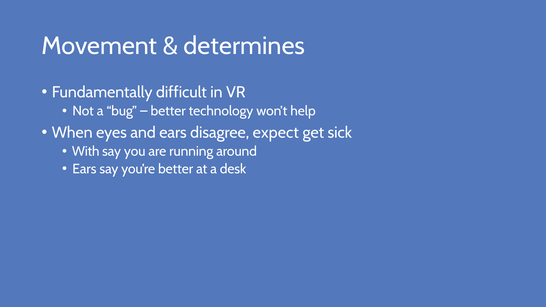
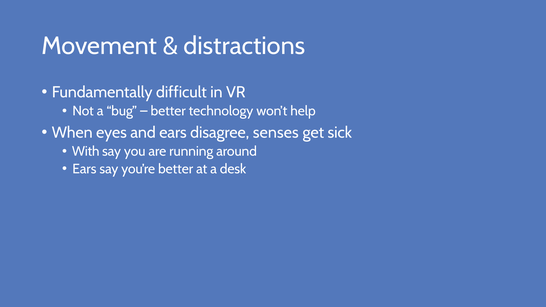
determines: determines -> distractions (244, 46)
expect: expect -> senses (276, 133)
